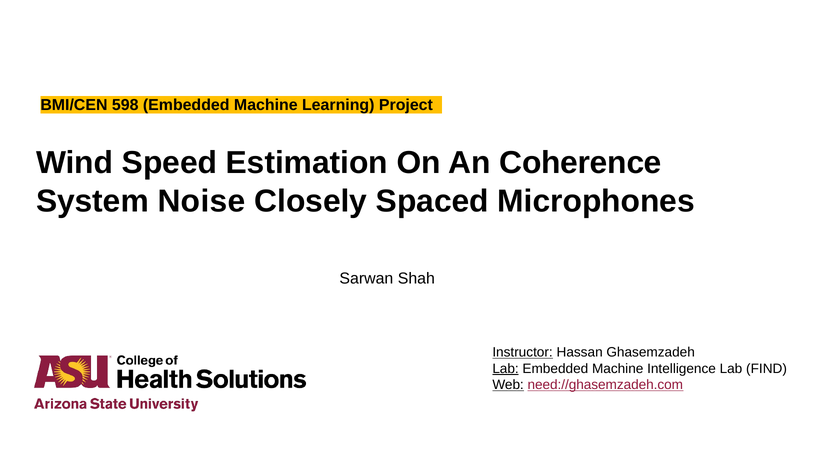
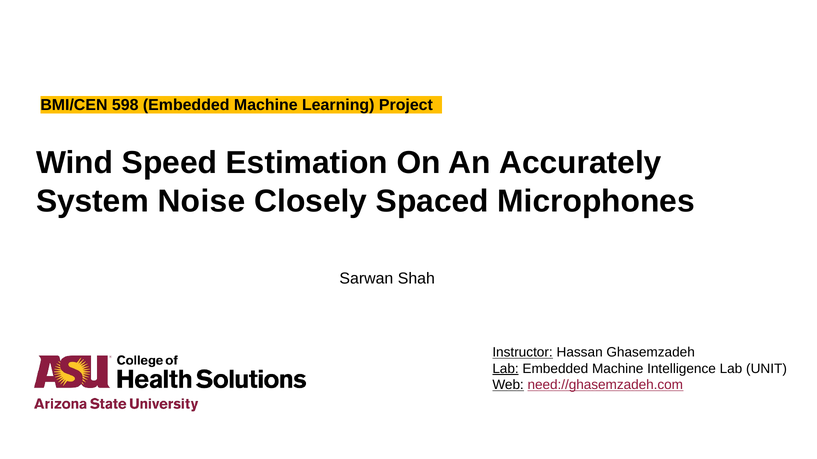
Coherence: Coherence -> Accurately (580, 163)
FIND: FIND -> UNIT (767, 369)
